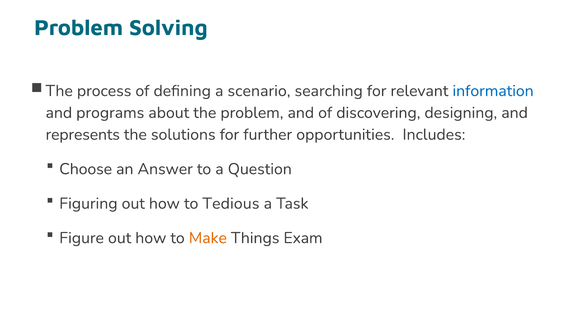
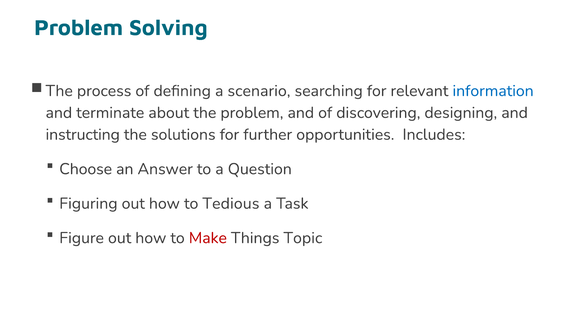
programs: programs -> terminate (110, 113)
represents: represents -> instructing (83, 135)
Make colour: orange -> red (208, 238)
Exam: Exam -> Topic (303, 238)
